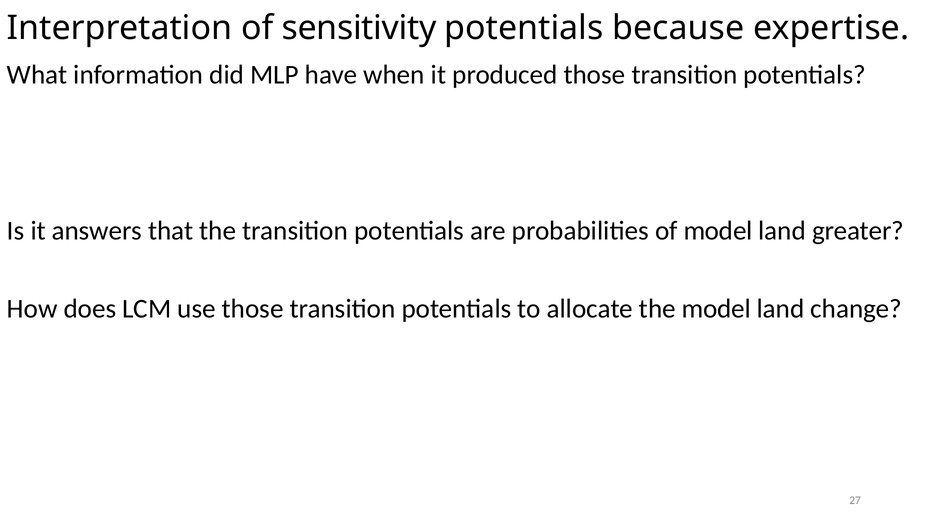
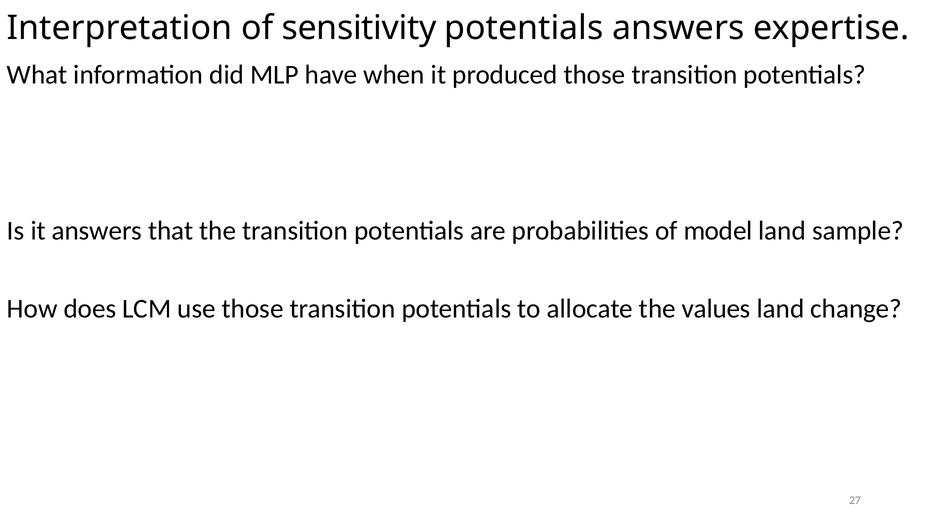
potentials because: because -> answers (678, 28)
greater: greater -> sample (858, 231)
the model: model -> values (716, 309)
